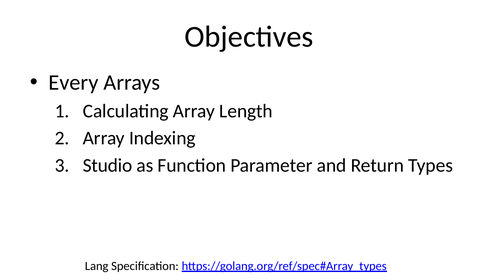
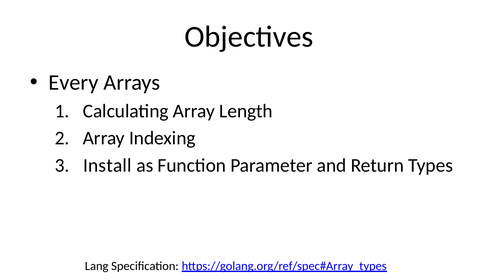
Studio: Studio -> Install (107, 165)
